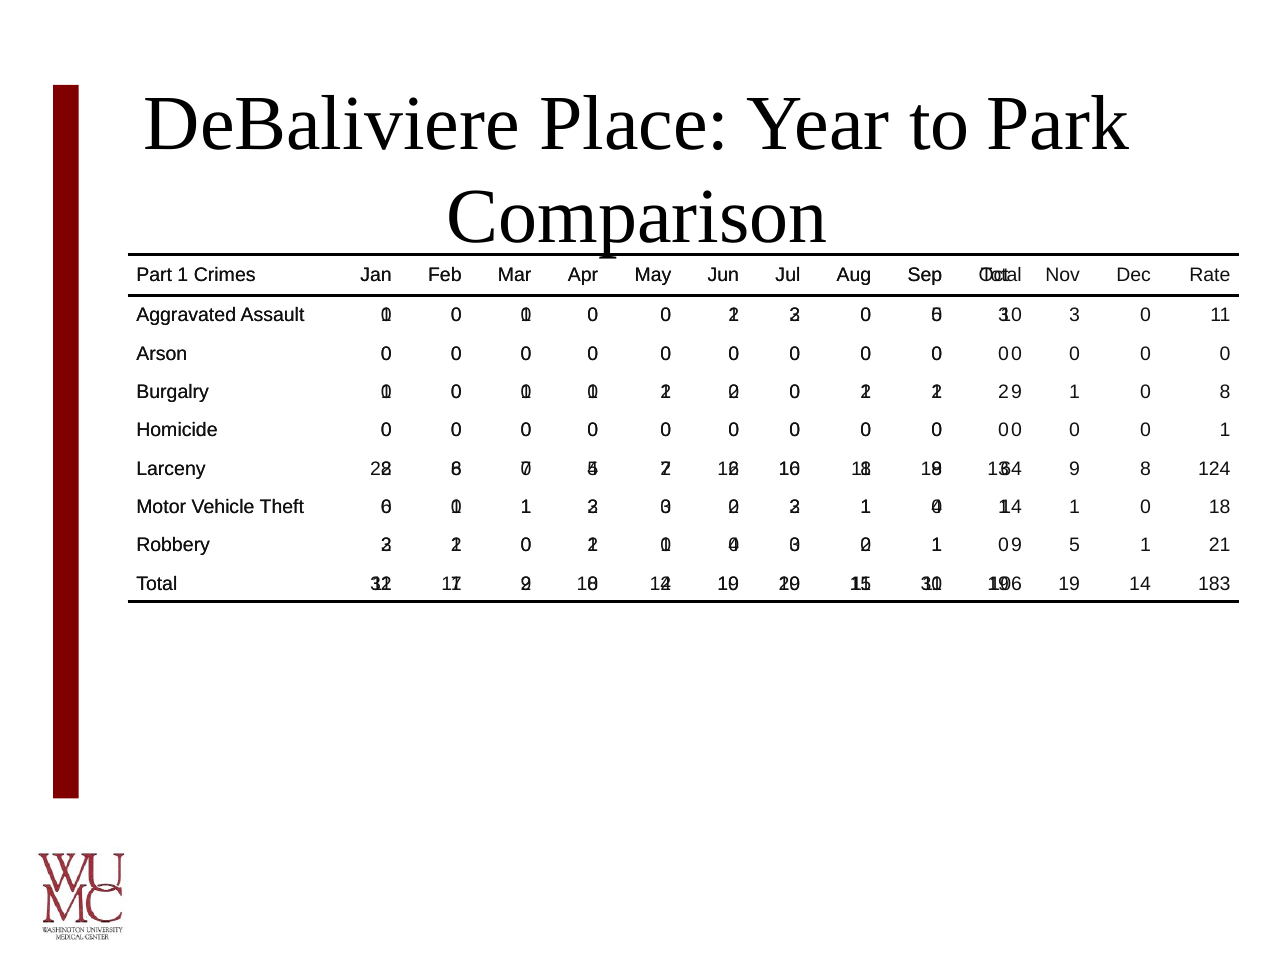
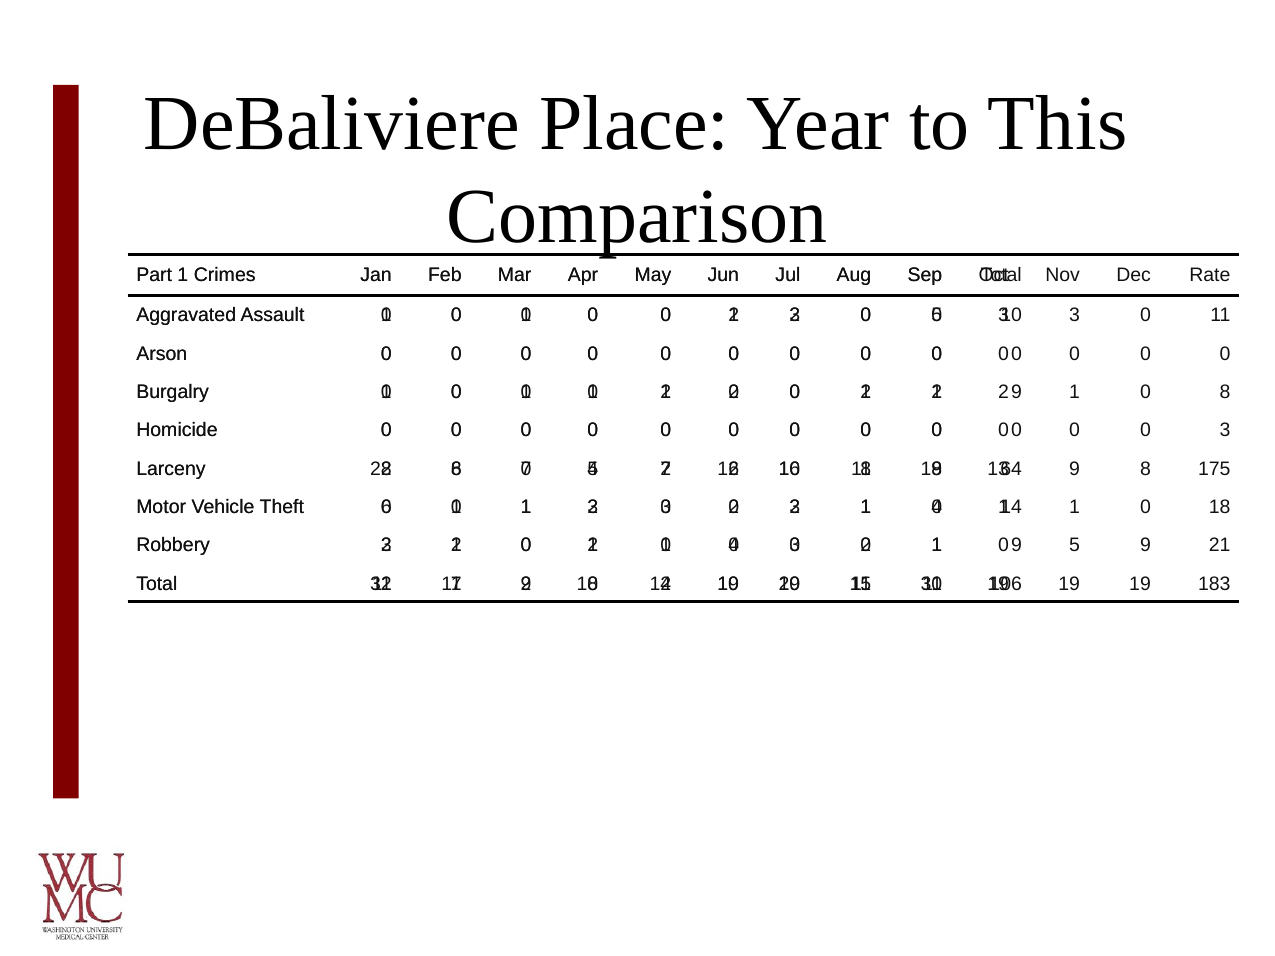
Park: Park -> This (1058, 123)
1: 1 -> 3 (1225, 431)
124: 124 -> 175 (1214, 469)
5 1: 1 -> 9 (1145, 546)
14: 14 -> 19 (1140, 584)
